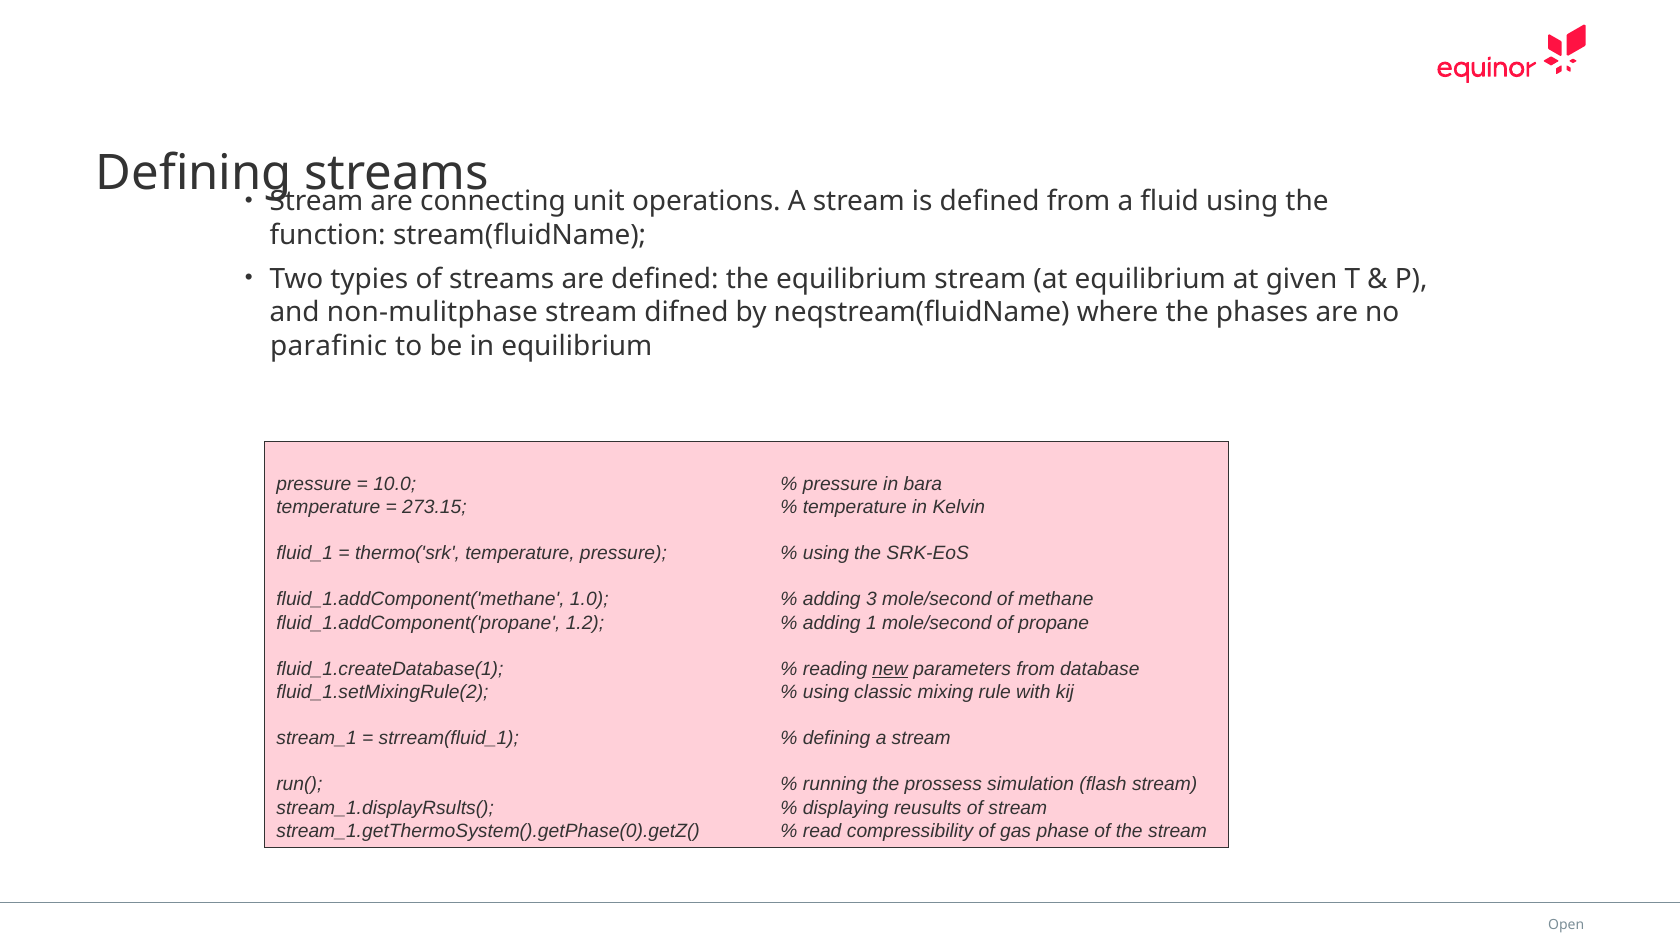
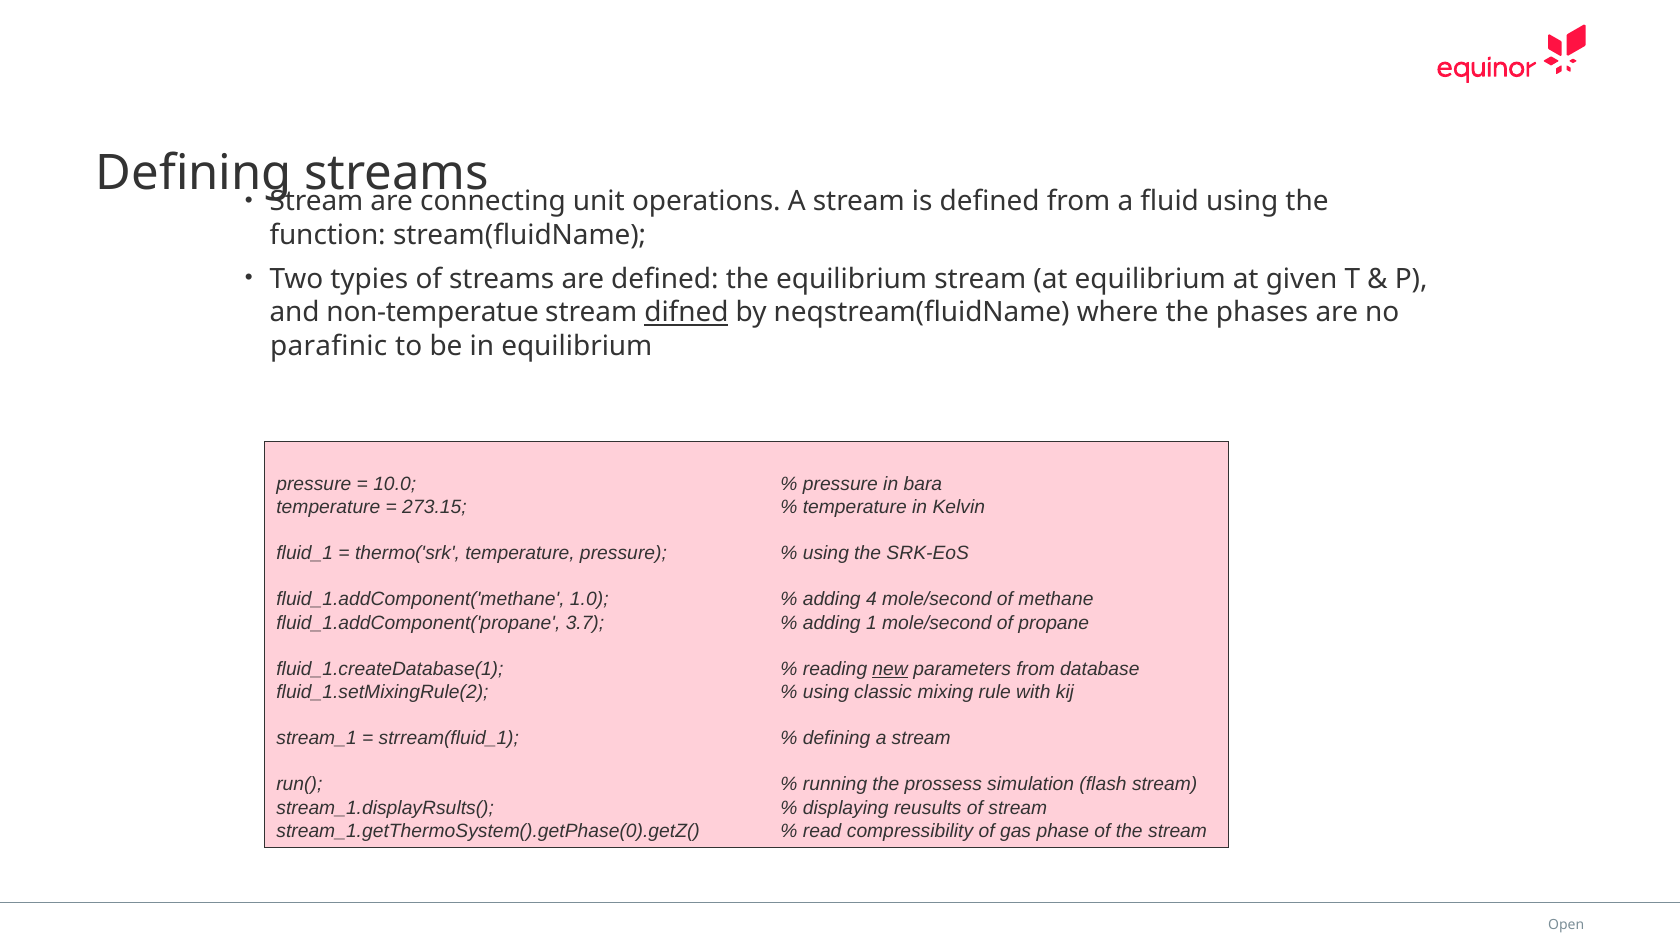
non-mulitphase: non-mulitphase -> non-temperatue (433, 313)
difned underline: none -> present (686, 313)
3: 3 -> 4 (871, 600)
1.2: 1.2 -> 3.7 (585, 623)
